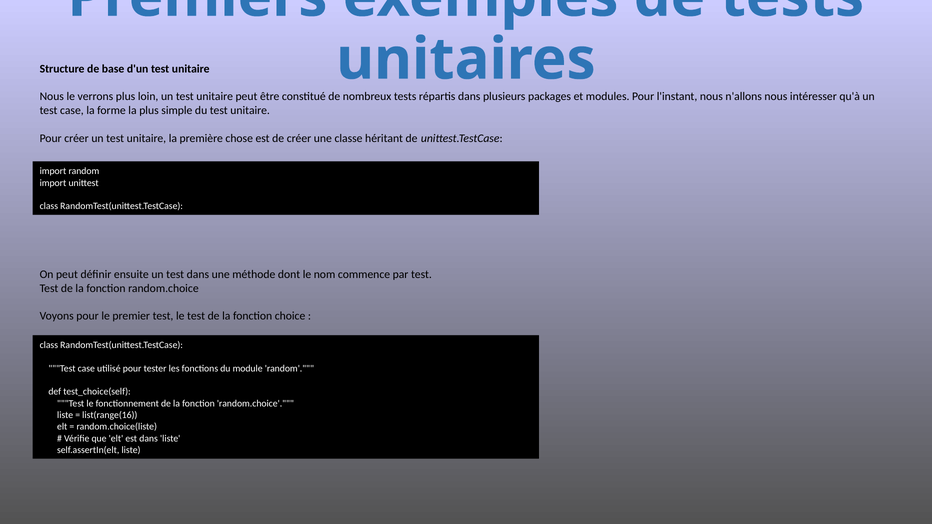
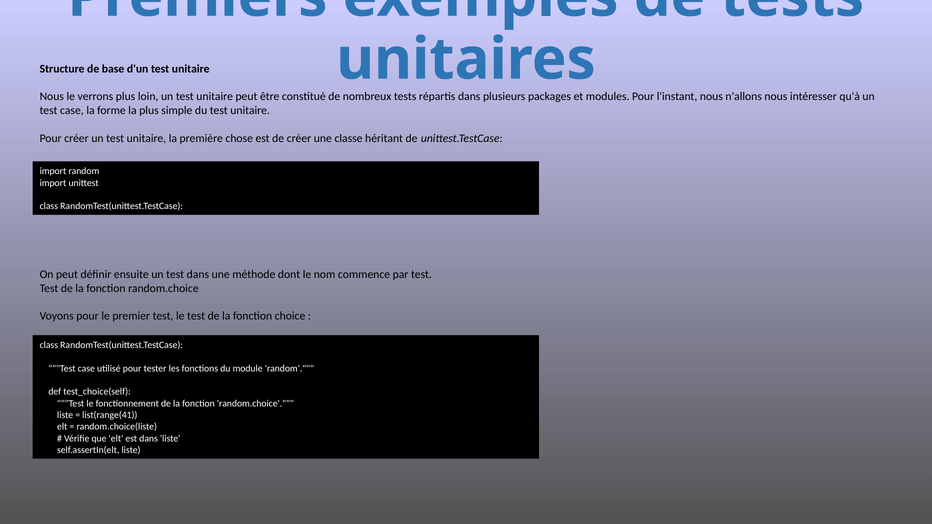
list(range(16: list(range(16 -> list(range(41 (110, 415)
